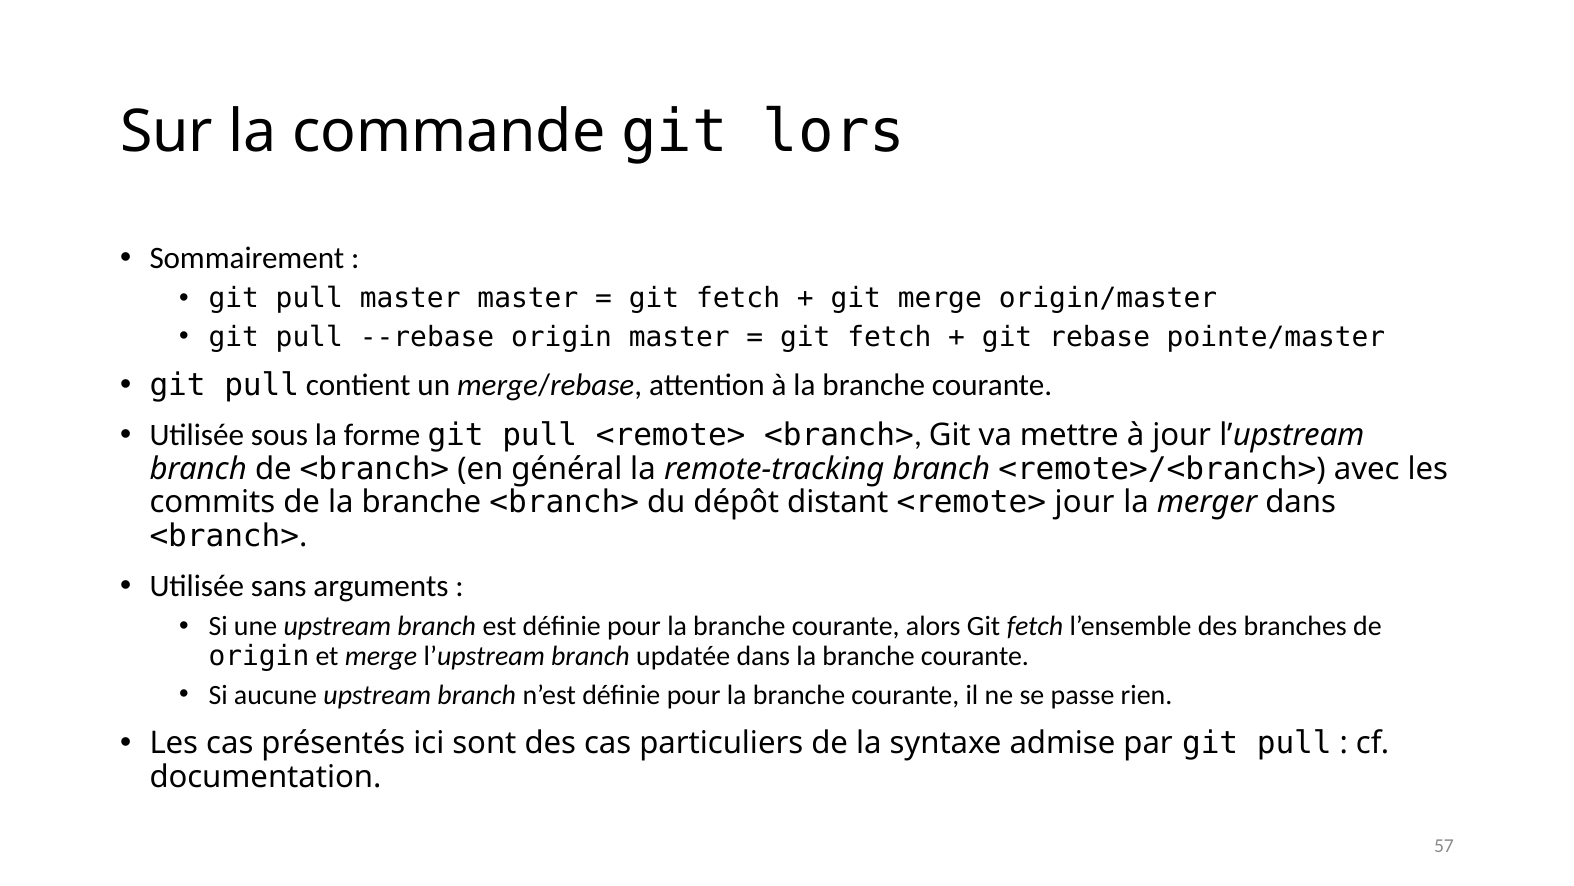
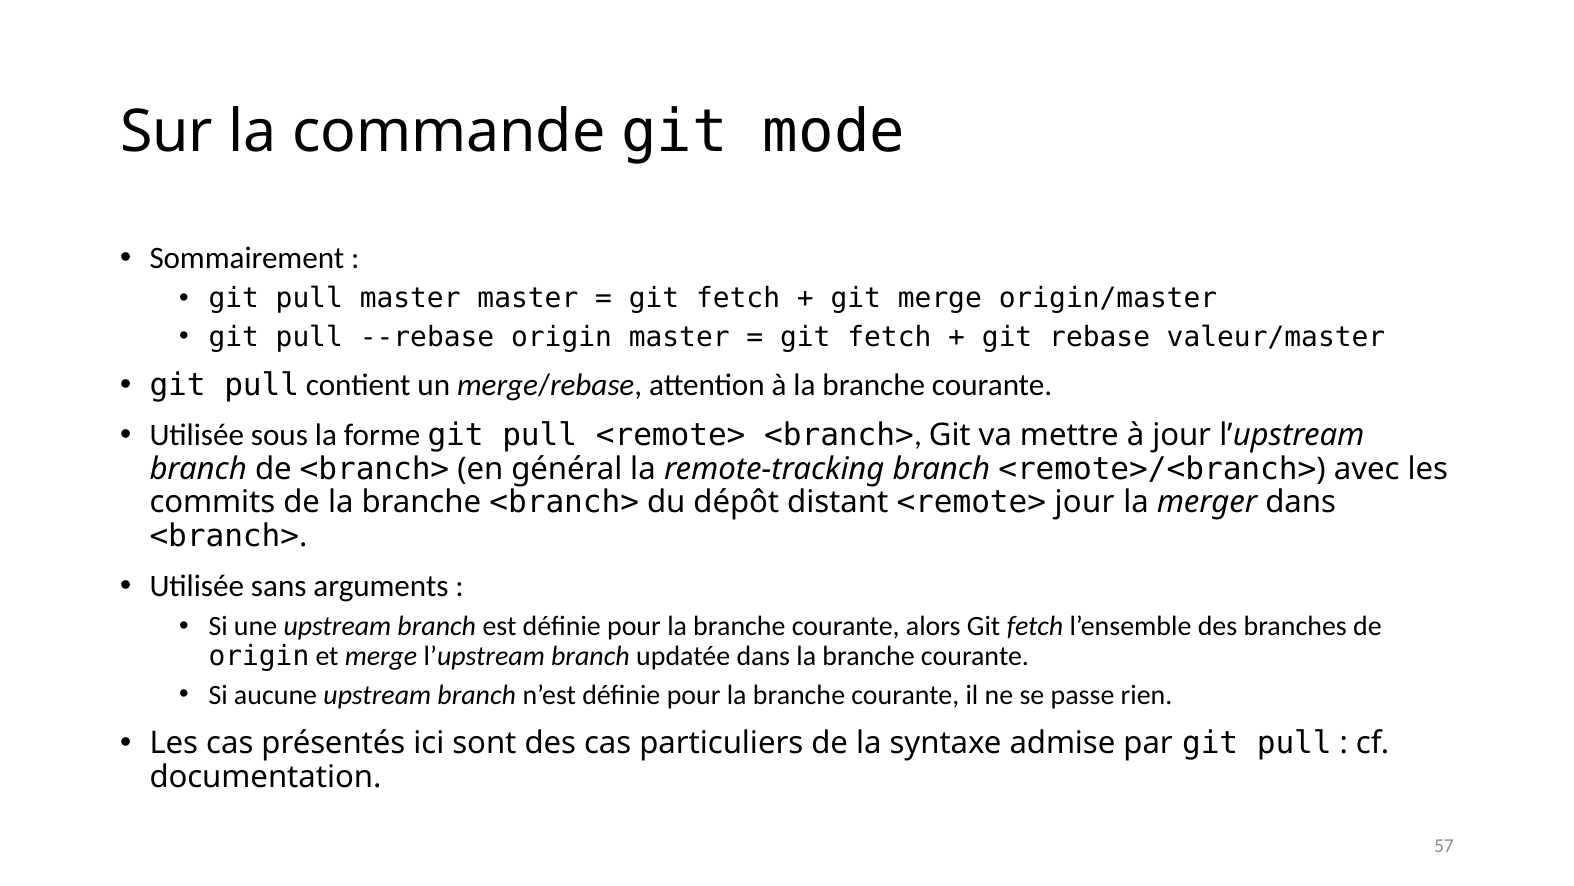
lors: lors -> mode (834, 132)
pointe/master: pointe/master -> valeur/master (1276, 337)
